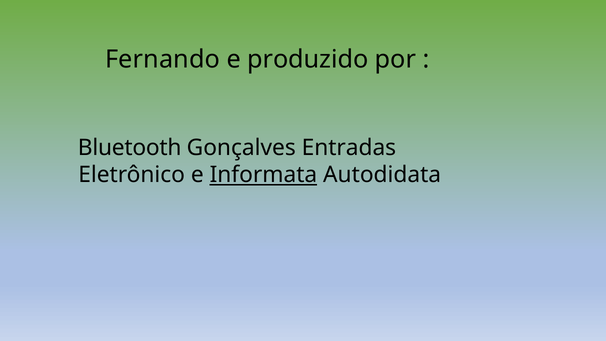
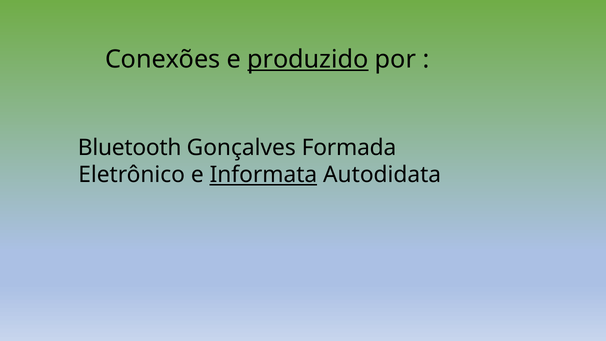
Fernando: Fernando -> Conexões (163, 59)
produzido underline: none -> present (308, 59)
Entradas: Entradas -> Formada (349, 148)
